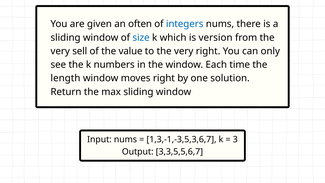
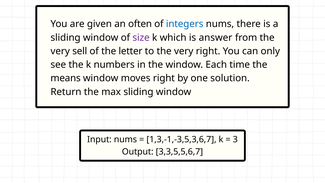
size colour: blue -> purple (141, 38)
version: version -> answer (216, 38)
value: value -> letter (131, 51)
length: length -> means (66, 78)
